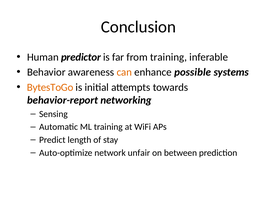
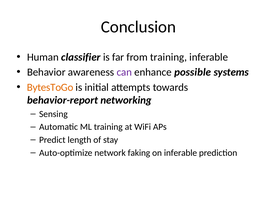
predictor: predictor -> classifier (81, 57)
can colour: orange -> purple (124, 72)
unfair: unfair -> faking (139, 153)
on between: between -> inferable (180, 153)
